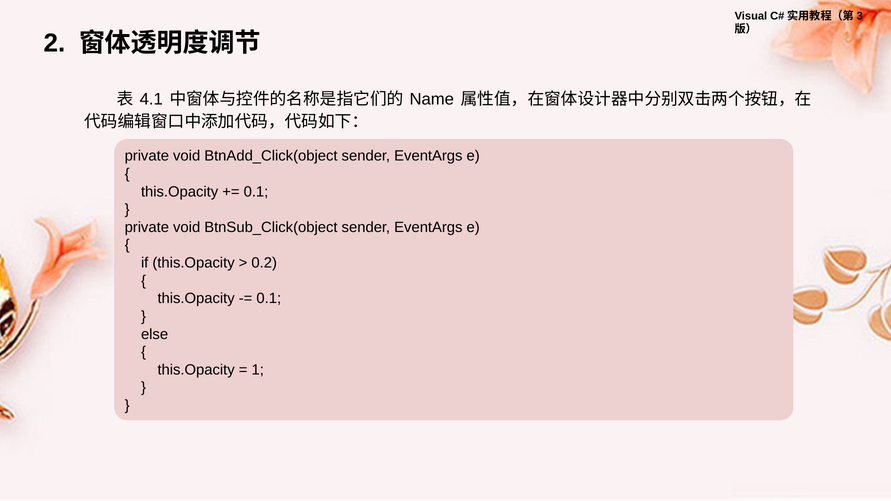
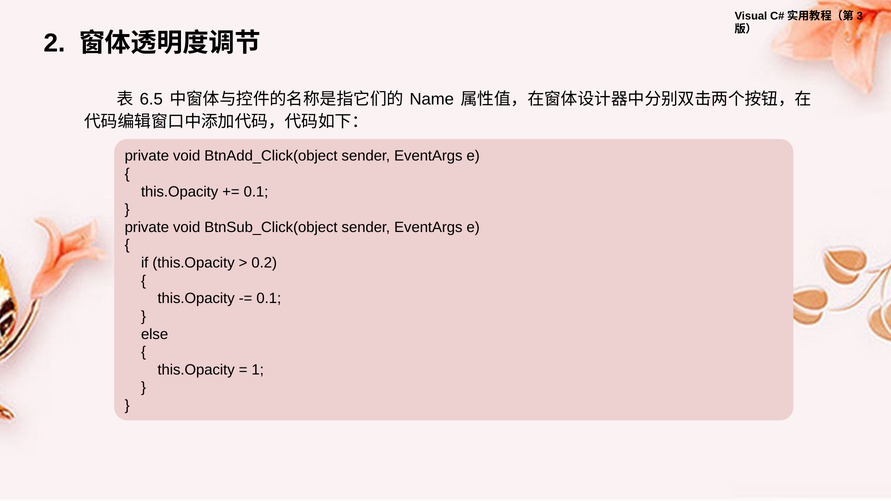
4.1: 4.1 -> 6.5 (151, 99)
